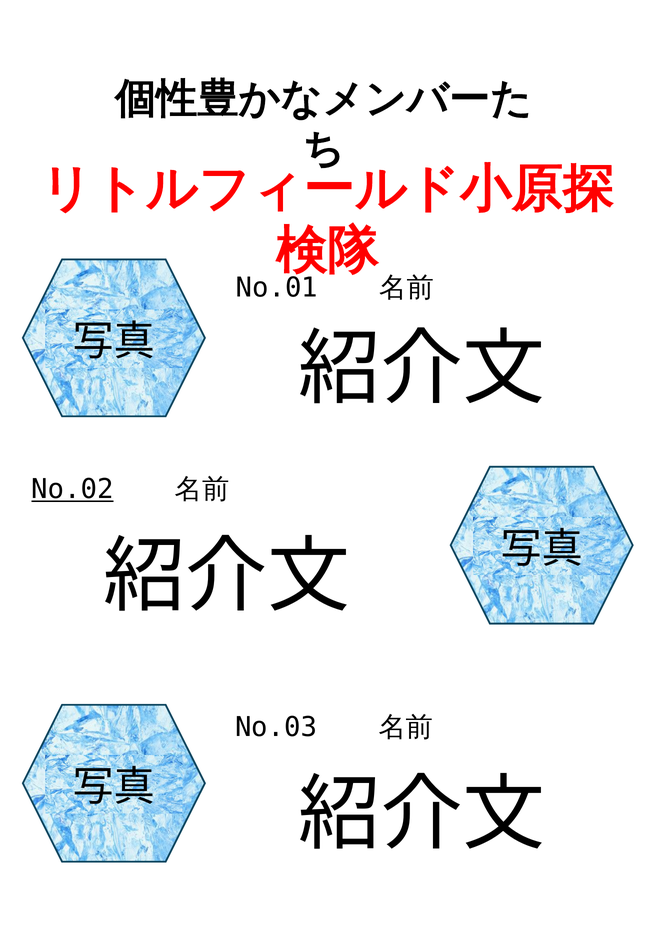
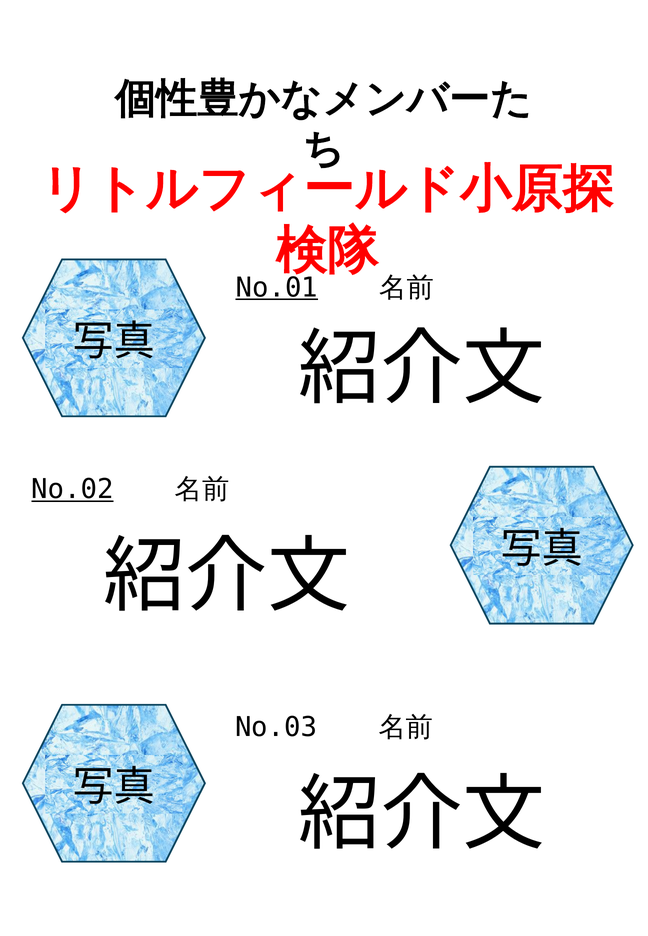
No.01 underline: none -> present (277, 288)
